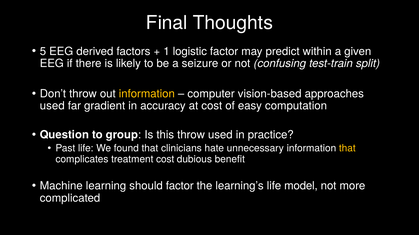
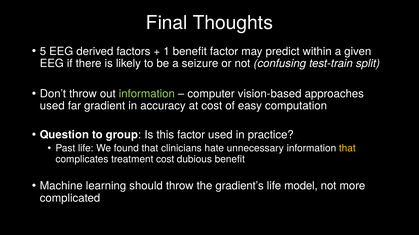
1 logistic: logistic -> benefit (190, 51)
information colour: yellow -> light green (147, 94)
this throw: throw -> factor (191, 135)
should factor: factor -> throw (180, 186)
learning’s: learning’s -> gradient’s (240, 186)
